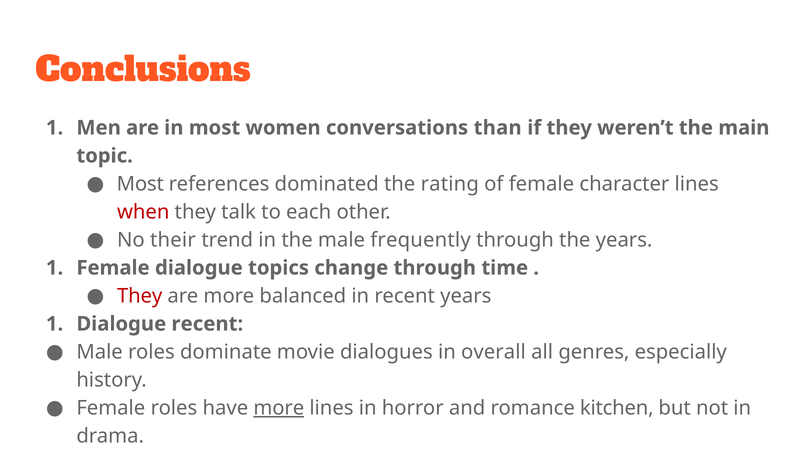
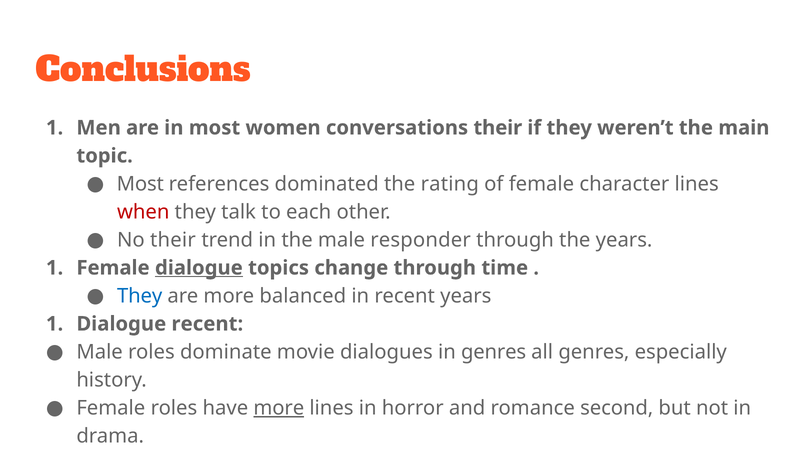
conversations than: than -> their (498, 128)
frequently: frequently -> responder (421, 240)
dialogue underline: none -> present (199, 268)
They colour: red -> blue (140, 296)
in overall: overall -> genres (494, 352)
kitchen: kitchen -> second (617, 408)
